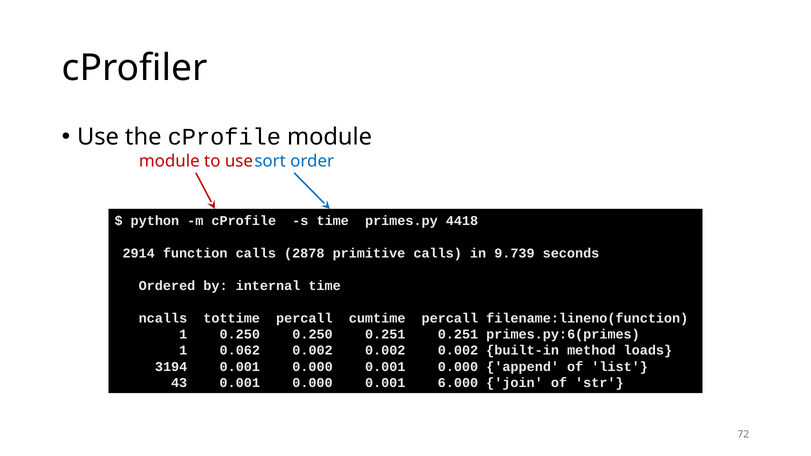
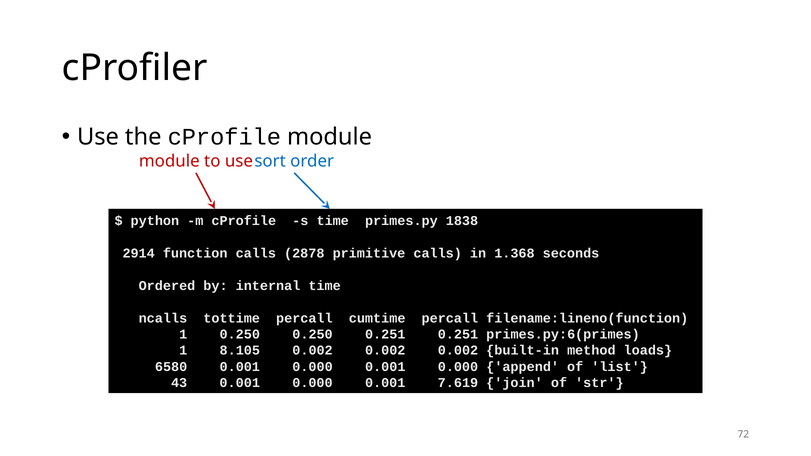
4418: 4418 -> 1838 (462, 221)
9.739: 9.739 -> 1.368 (514, 253)
0.062: 0.062 -> 8.105 (240, 351)
3194: 3194 -> 6580 (171, 367)
6.000: 6.000 -> 7.619 (458, 383)
